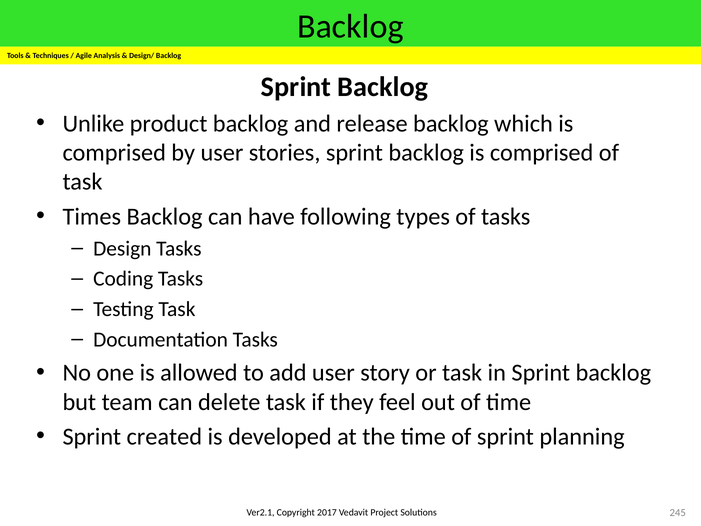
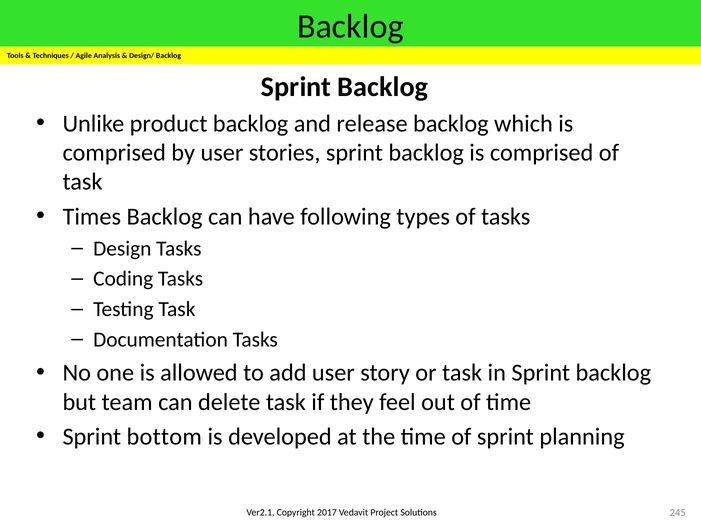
created: created -> bottom (164, 436)
